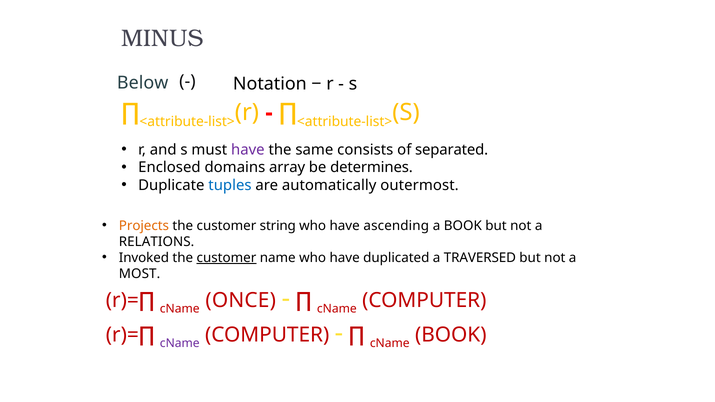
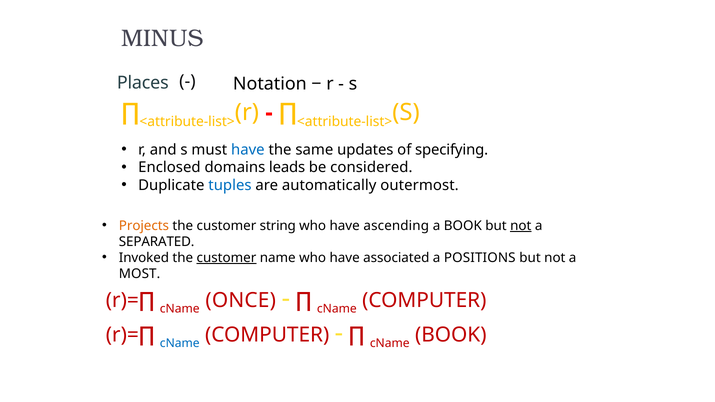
Below: Below -> Places (143, 83)
have colour: purple -> blue (248, 150)
consists: consists -> updates (365, 150)
separated: separated -> specifying (452, 150)
array: array -> leads (287, 168)
determines: determines -> considered (371, 168)
not underline: none -> present (521, 226)
RELATIONS: RELATIONS -> SEPARATED (157, 242)
duplicated: duplicated -> associated (396, 258)
TRAVERSED: TRAVERSED -> POSITIONS (480, 258)
cName colour: purple -> blue (180, 343)
